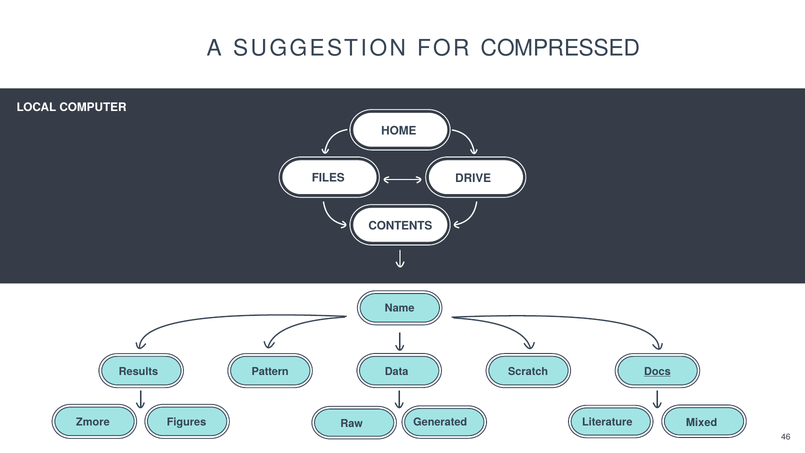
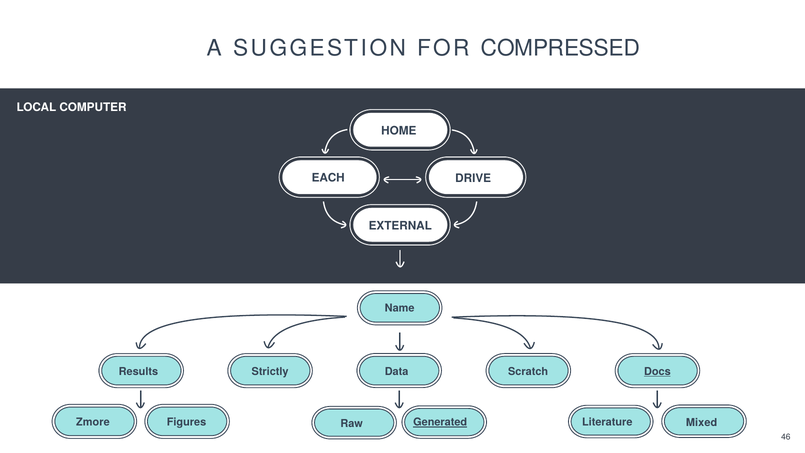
FILES: FILES -> EACH (328, 178)
CONTENTS: CONTENTS -> EXTERNAL (400, 226)
Pattern: Pattern -> Strictly (270, 371)
Generated underline: none -> present (440, 422)
